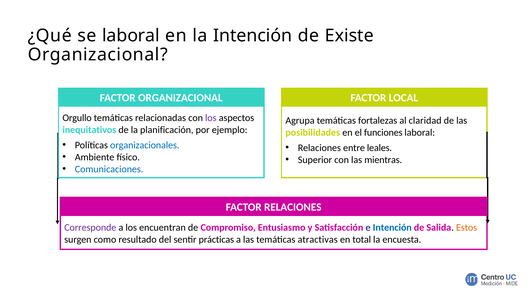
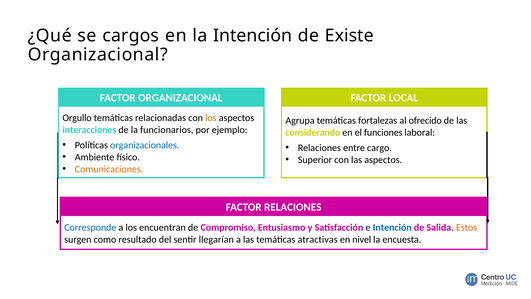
se laboral: laboral -> cargos (131, 36)
los colour: purple -> orange (211, 118)
claridad: claridad -> ofrecido (425, 121)
inequitativos: inequitativos -> interacciones (89, 130)
planificación: planificación -> funcionarios (167, 130)
posibilidades: posibilidades -> considerando (313, 132)
leales: leales -> cargo (379, 148)
las mientras: mientras -> aspectos (383, 160)
Comunicaciones colour: blue -> orange (109, 169)
Corresponde colour: purple -> blue (90, 227)
prácticas: prácticas -> llegarían (216, 239)
total: total -> nivel (362, 239)
